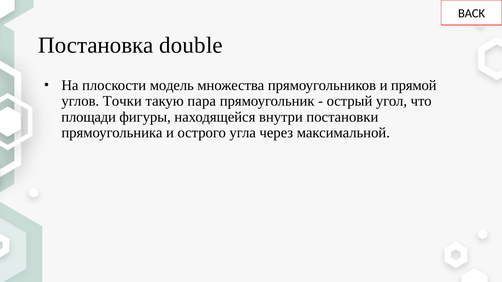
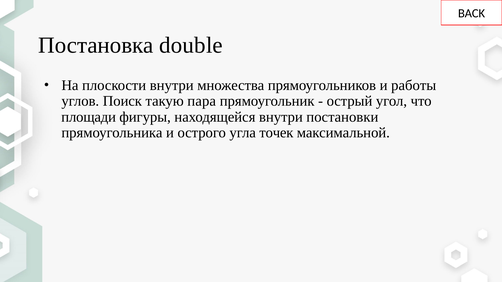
плоскости модель: модель -> внутри (172, 85)
прямой: прямой -> работы (414, 85)
Точки: Точки -> Поиск (122, 101)
через: через -> точек (276, 133)
